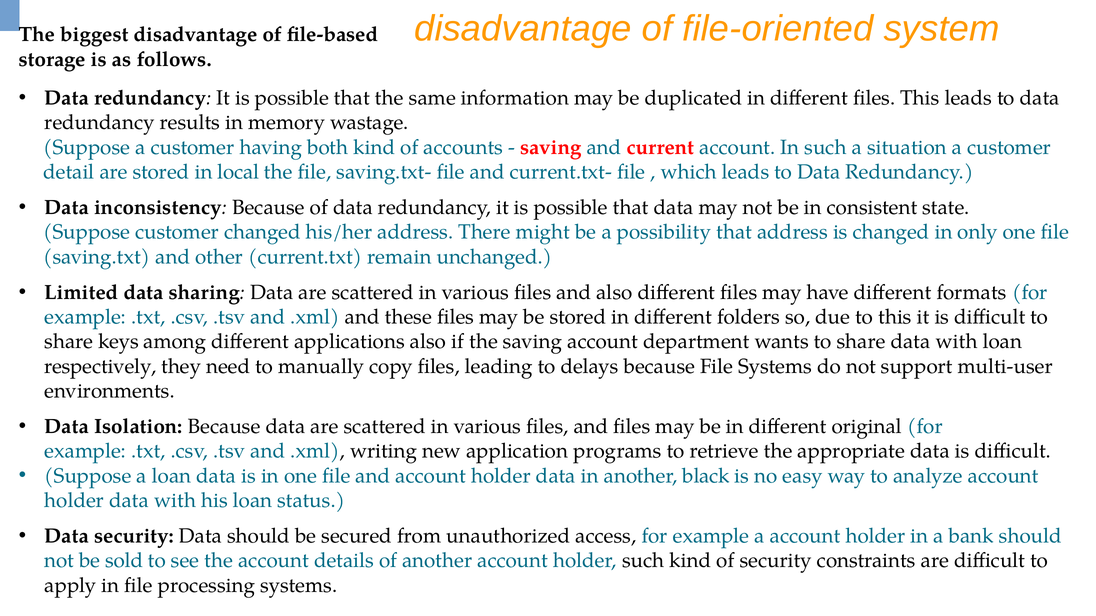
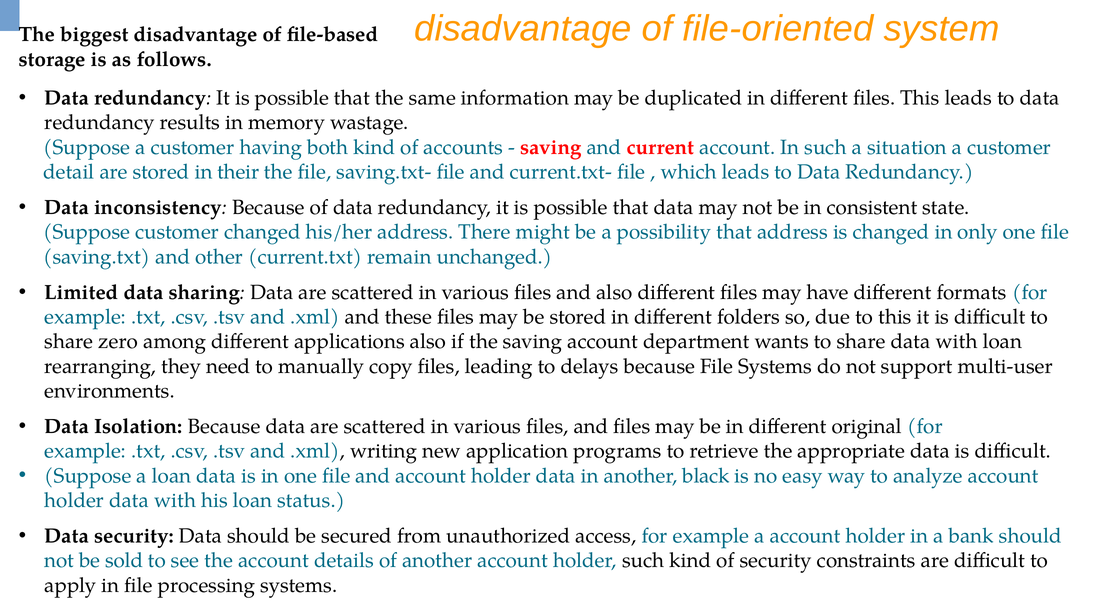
local: local -> their (238, 172)
keys: keys -> zero (118, 342)
respectively: respectively -> rearranging (100, 367)
